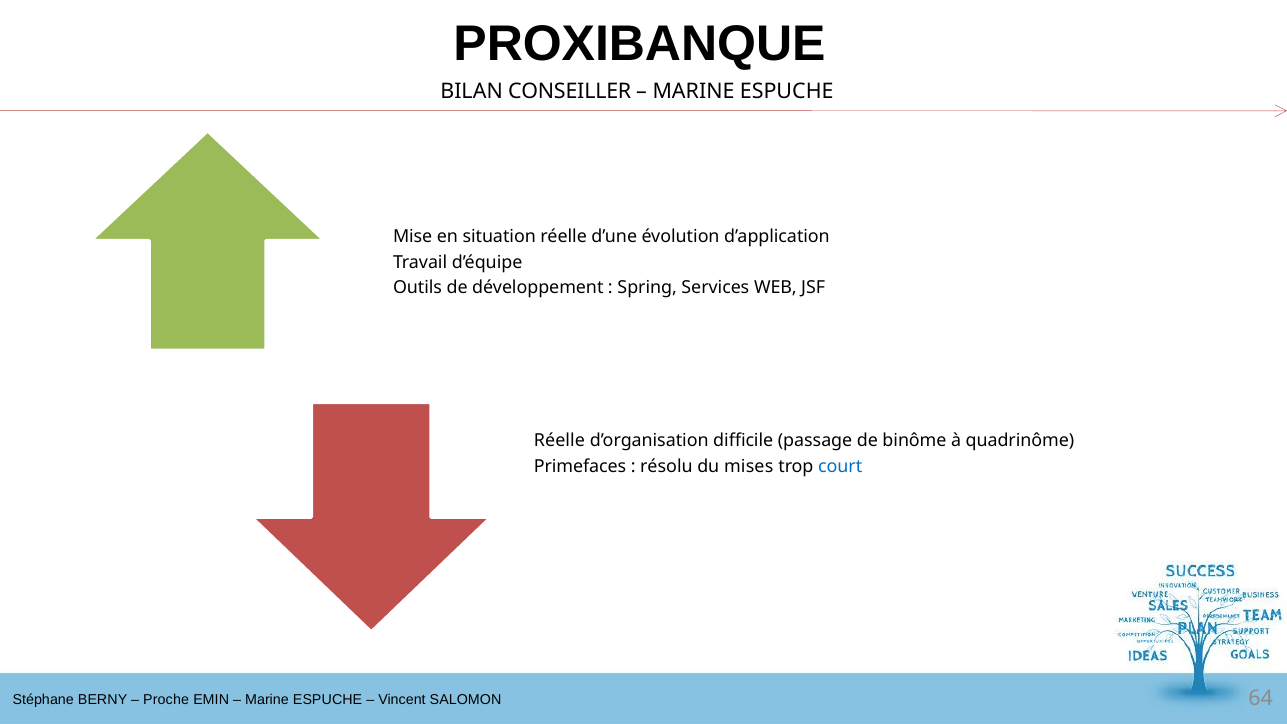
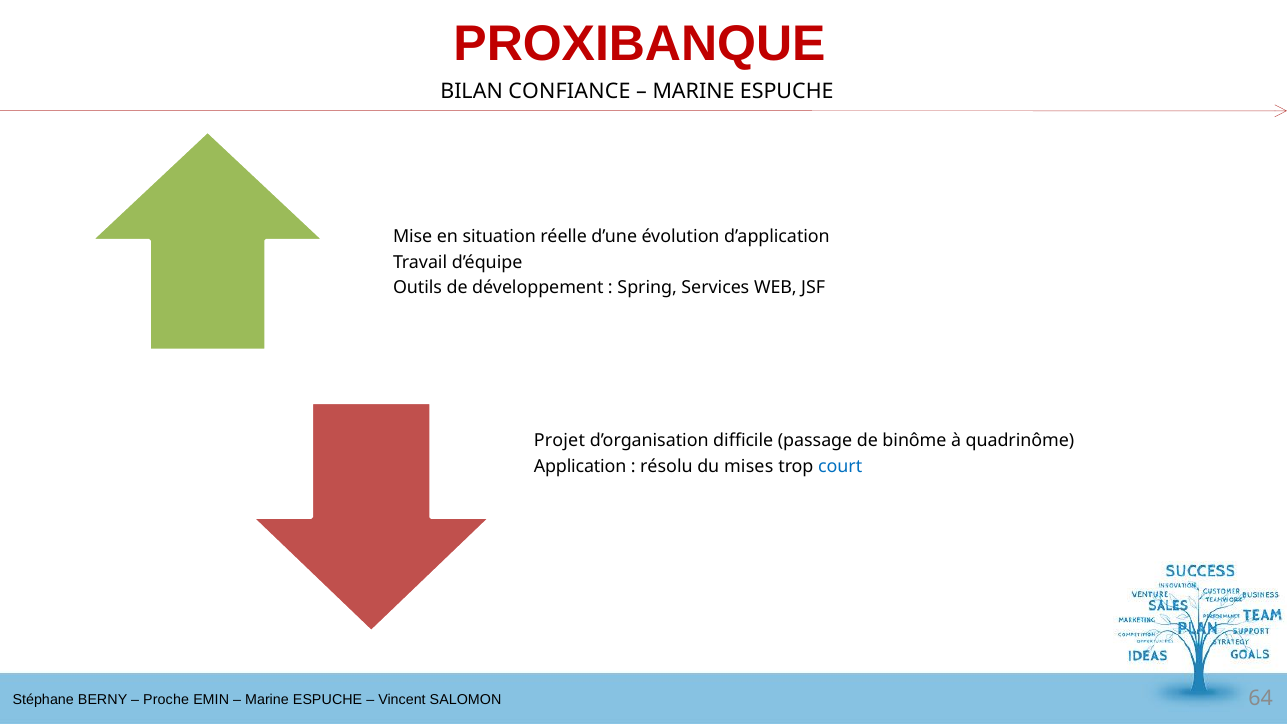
PROXIBANQUE colour: black -> red (639, 44)
CONSEILLER: CONSEILLER -> CONFIANCE (569, 91)
Réelle: Réelle -> Projet (559, 441)
Primefaces: Primefaces -> Application (580, 466)
